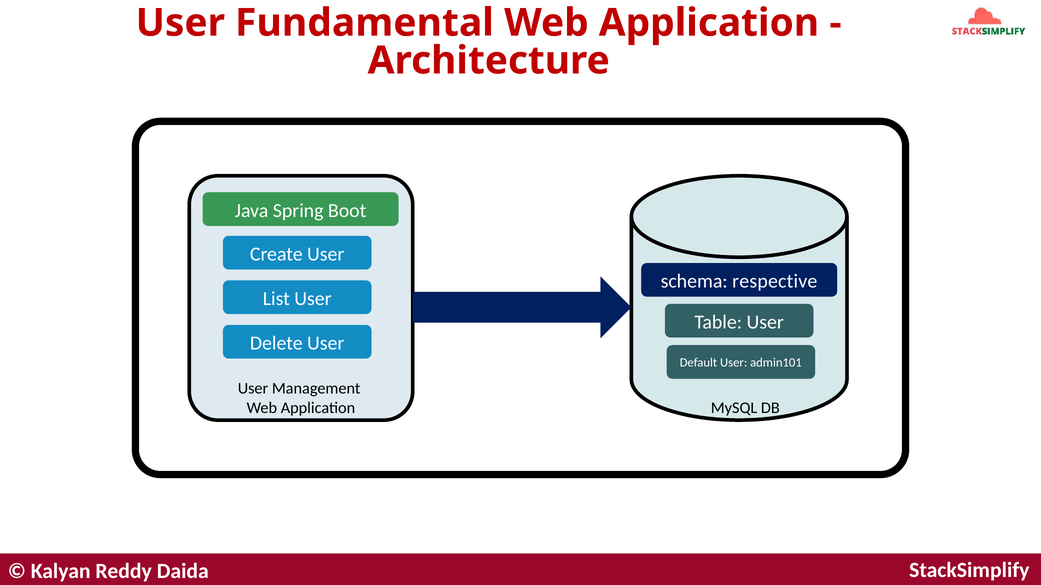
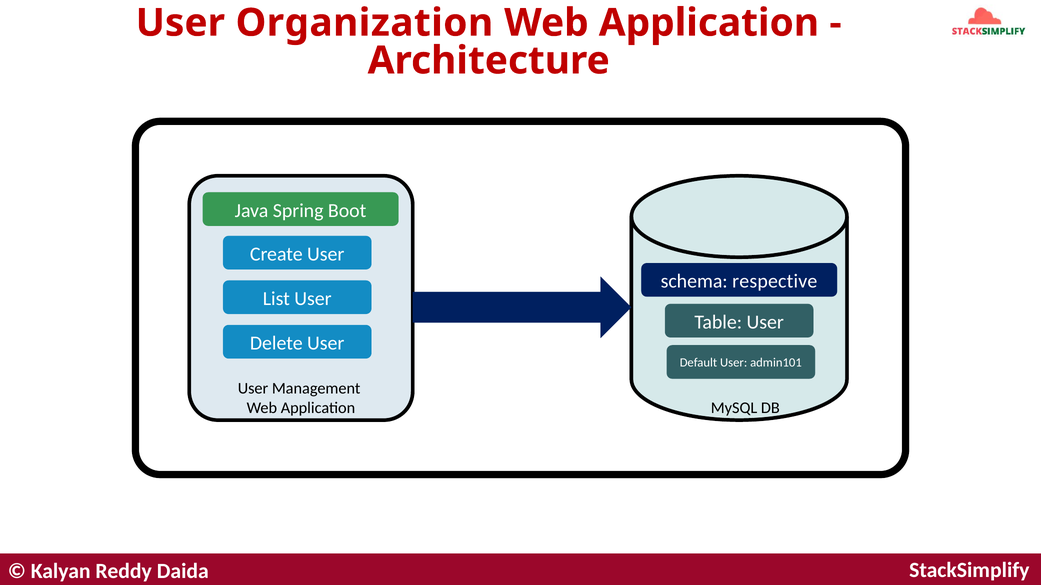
Fundamental: Fundamental -> Organization (364, 23)
